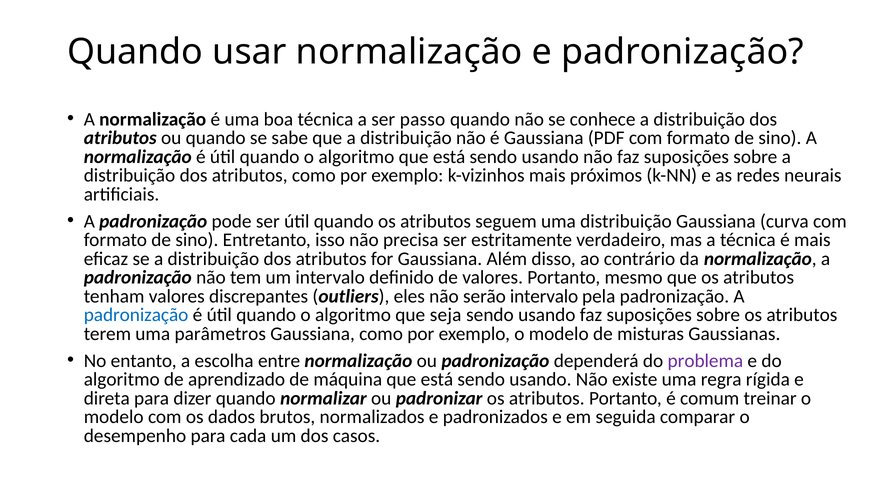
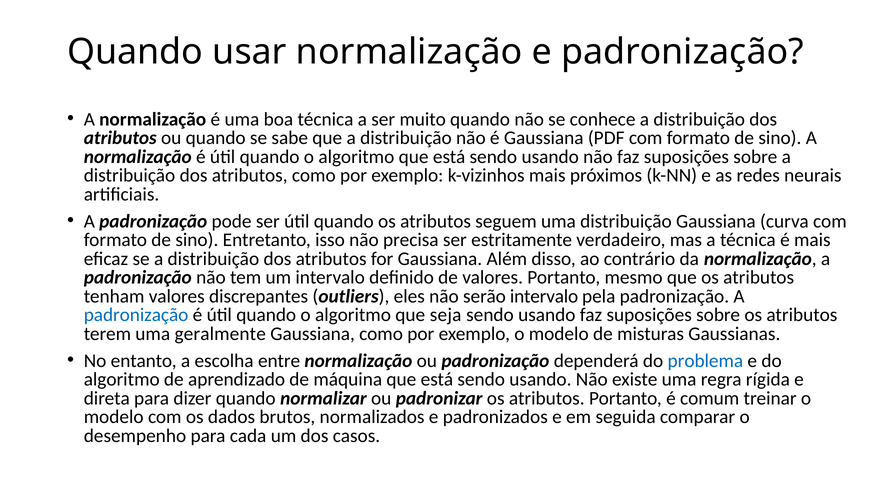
passo: passo -> muito (423, 119)
parâmetros: parâmetros -> geralmente (220, 334)
problema colour: purple -> blue (705, 361)
